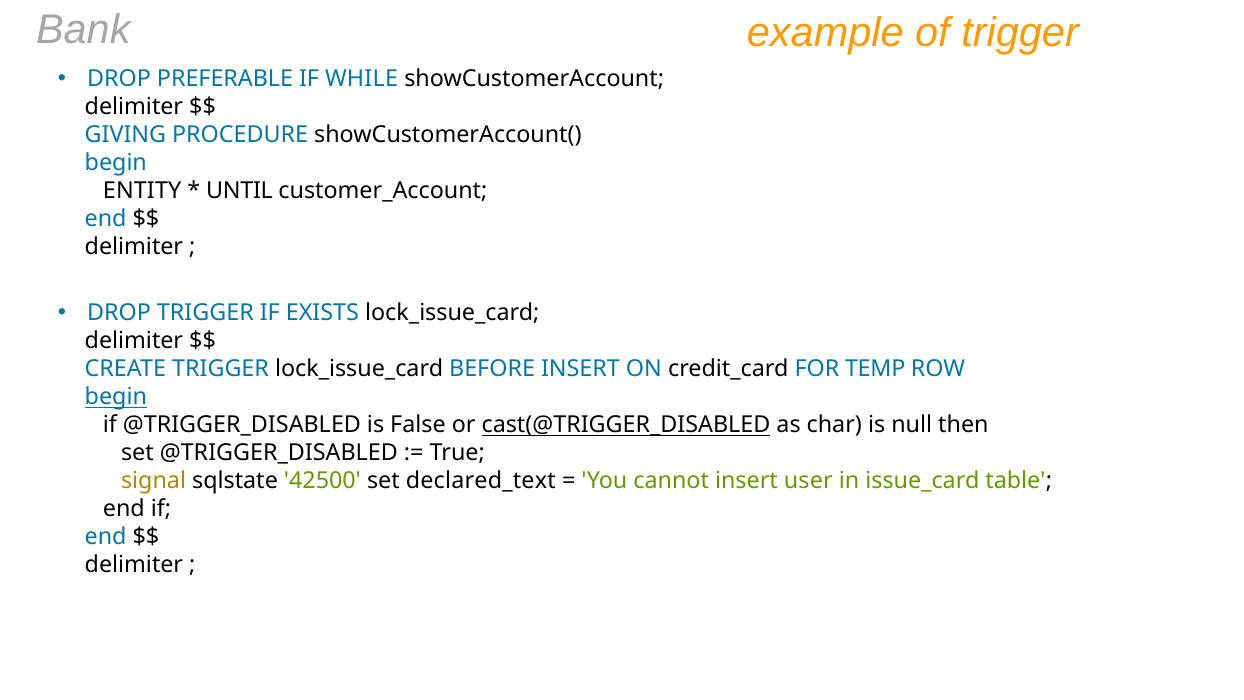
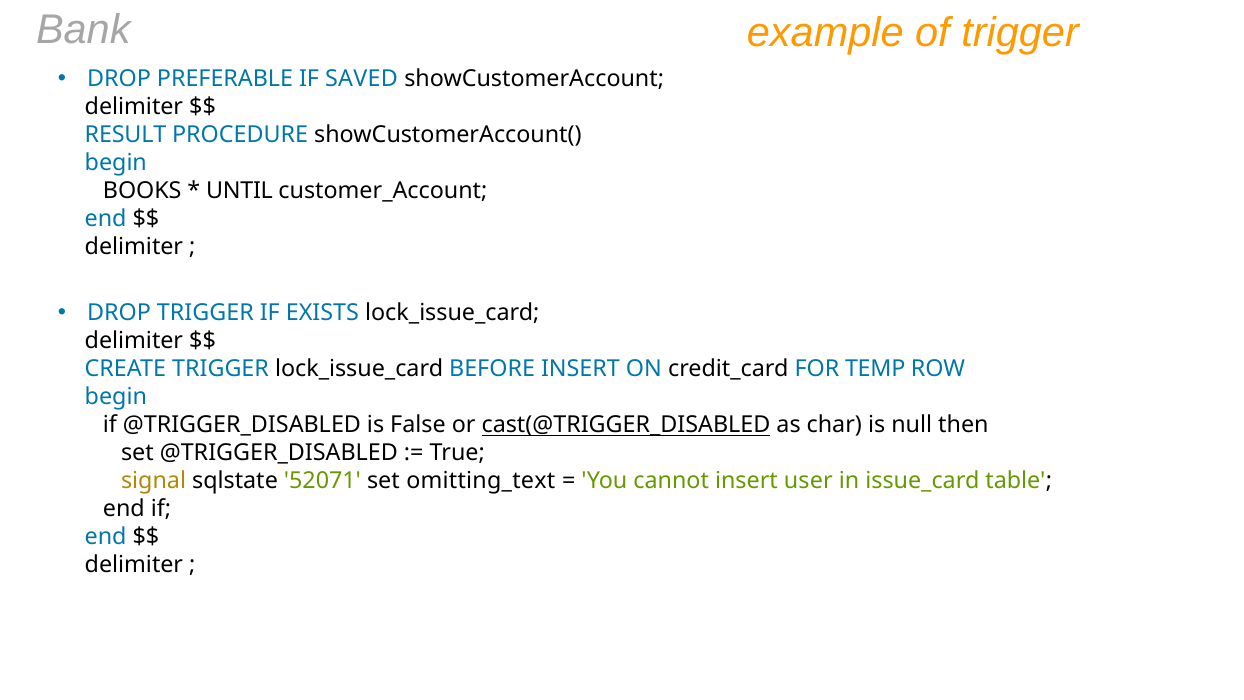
WHILE: WHILE -> SAVED (362, 79)
GIVING: GIVING -> RESULT (126, 135)
ENTITY: ENTITY -> BOOKS (142, 191)
begin underline: present -> none (116, 397)
42500: 42500 -> 52071 (322, 481)
declared_text: declared_text -> omitting_text (481, 481)
